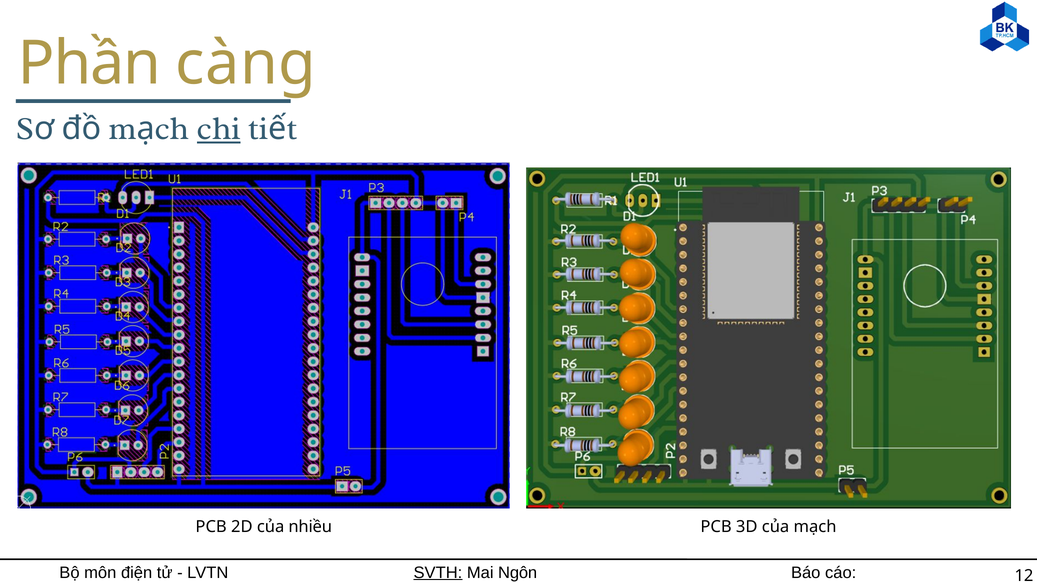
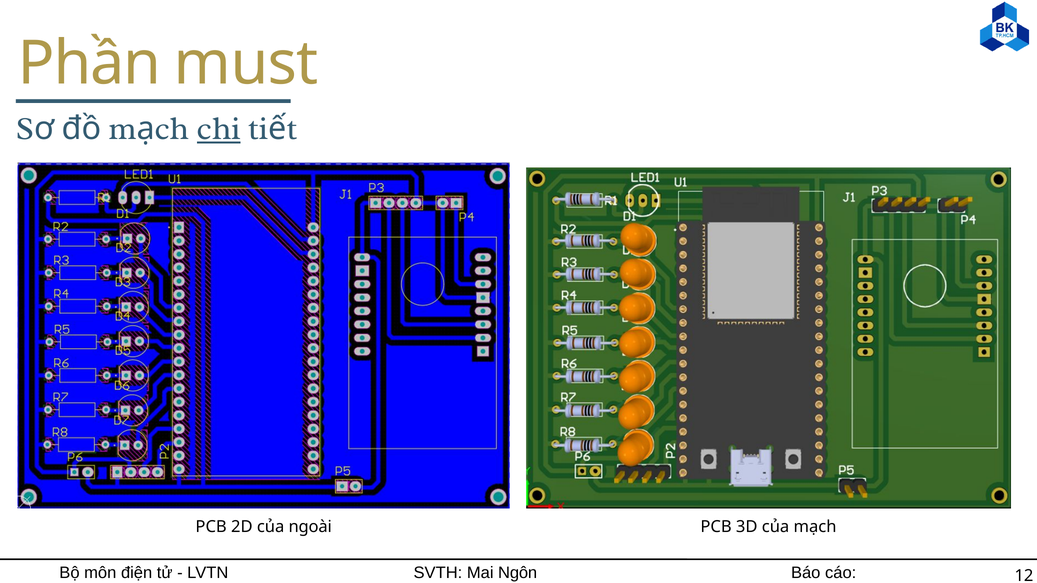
càng: càng -> must (246, 63)
nhiều: nhiều -> ngoài (310, 527)
SVTH underline: present -> none (438, 573)
